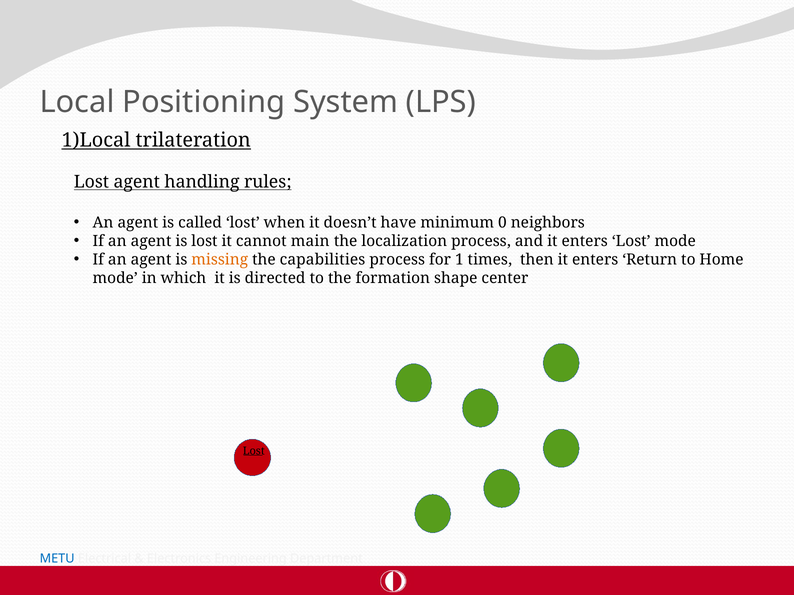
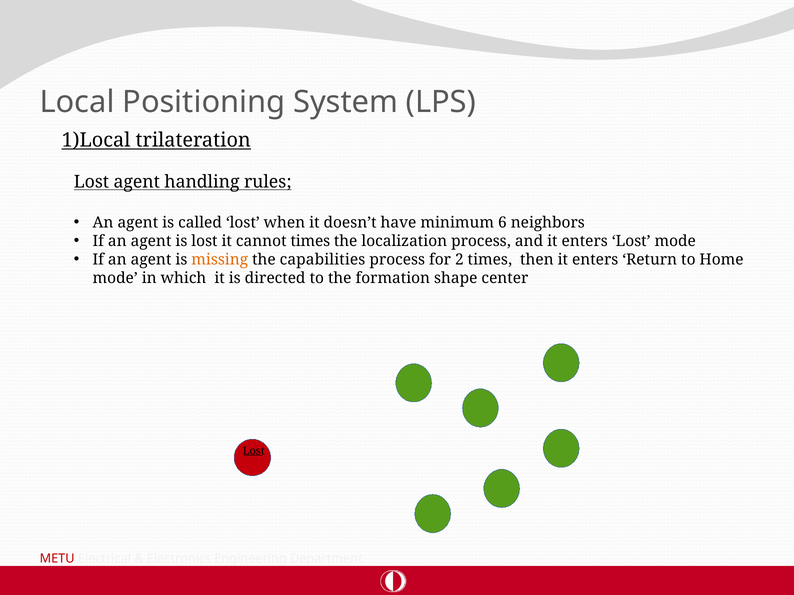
0: 0 -> 6 (502, 223)
cannot main: main -> times (310, 241)
1: 1 -> 2 (459, 260)
METU colour: blue -> red (57, 559)
